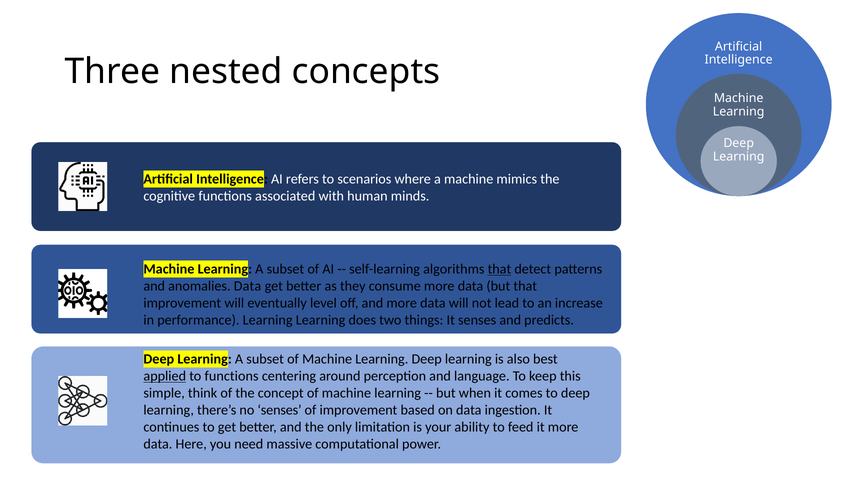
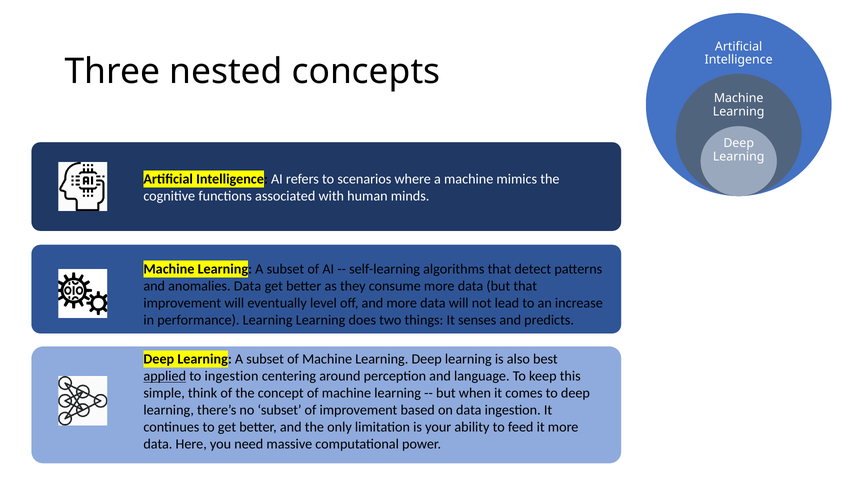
that underline: present -> none (499, 269)
to functions: functions -> ingestion (232, 376)
no senses: senses -> subset (280, 410)
